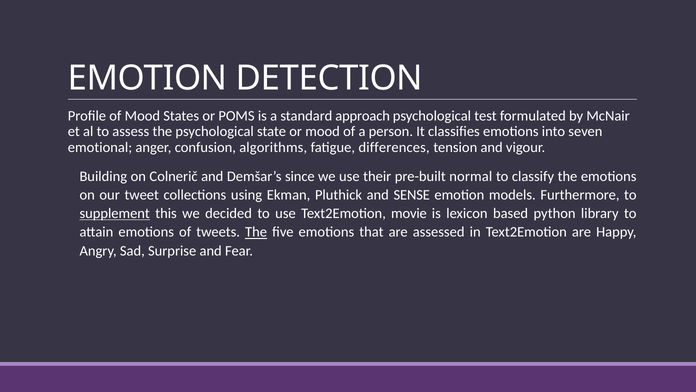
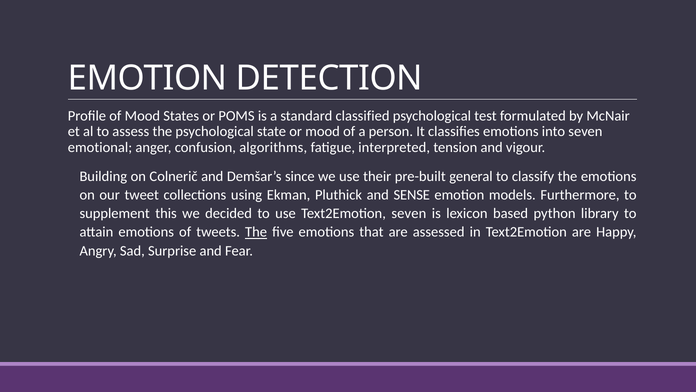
approach: approach -> classified (363, 116)
differences: differences -> interpreted (394, 147)
normal: normal -> general (471, 176)
supplement underline: present -> none (115, 213)
Text2Emotion movie: movie -> seven (409, 213)
